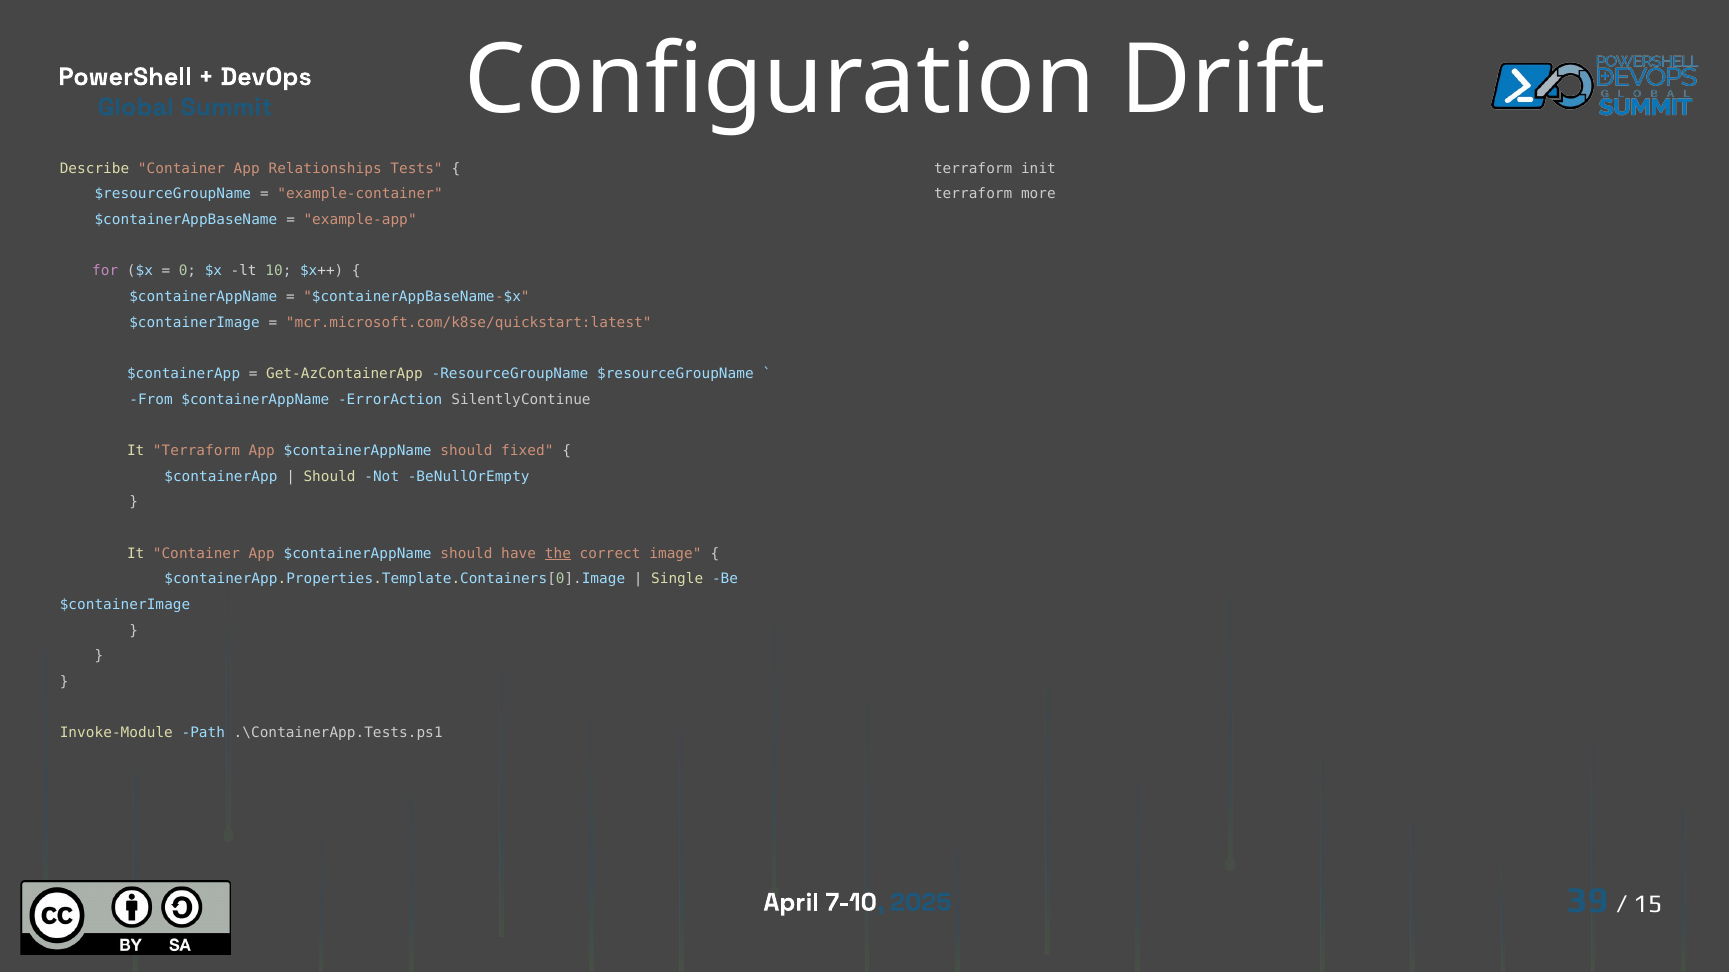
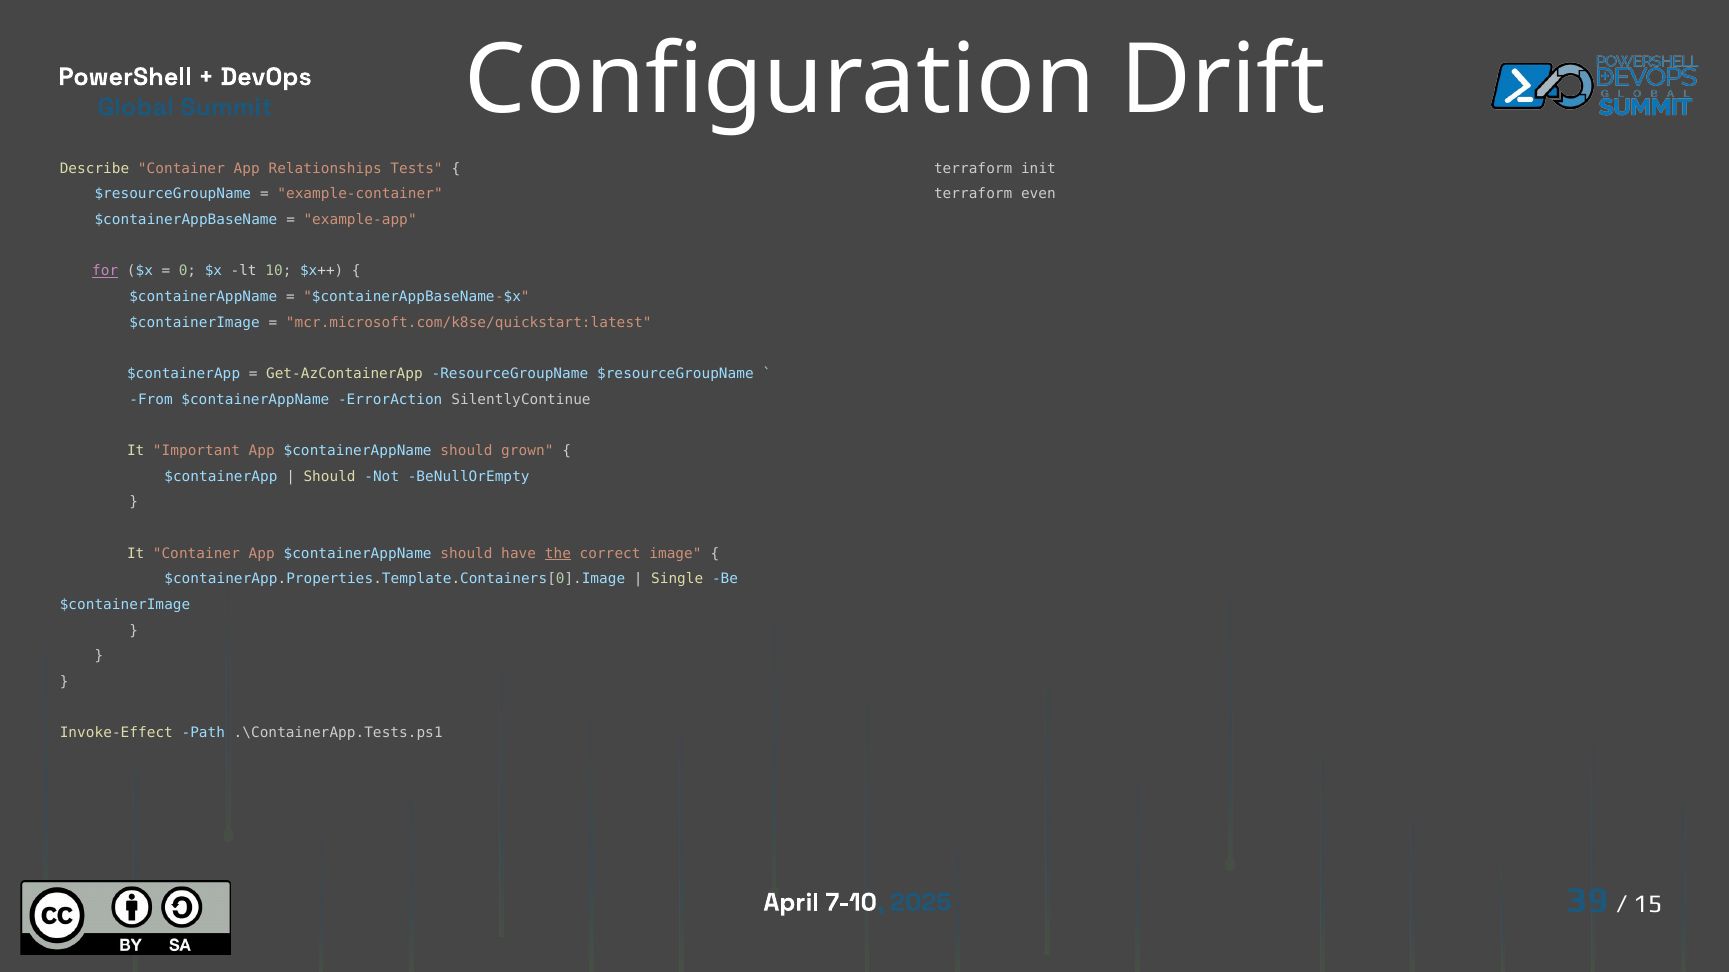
more: more -> even (1038, 194)
for underline: none -> present (105, 271)
It Terraform: Terraform -> Important (196, 451)
fixed: fixed -> grown (527, 451)
Invoke-Module: Invoke-Module -> Invoke-Effect (116, 733)
